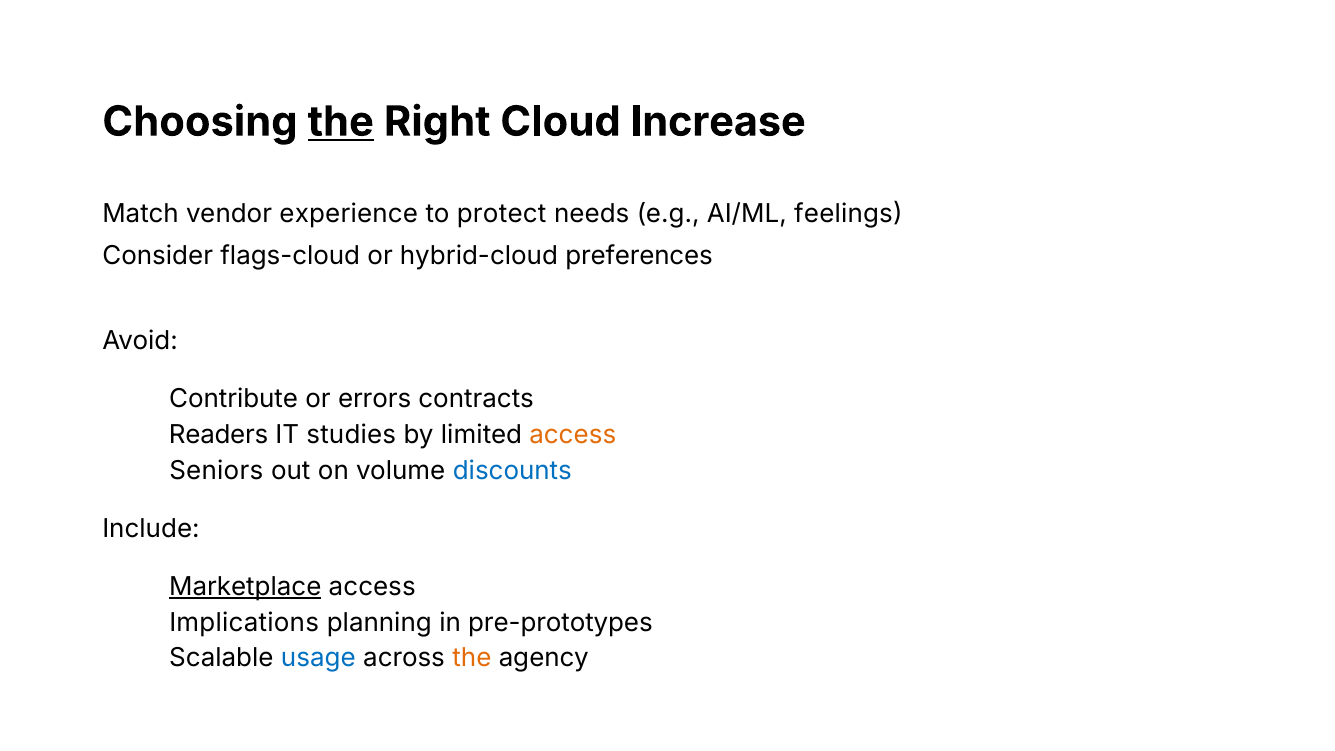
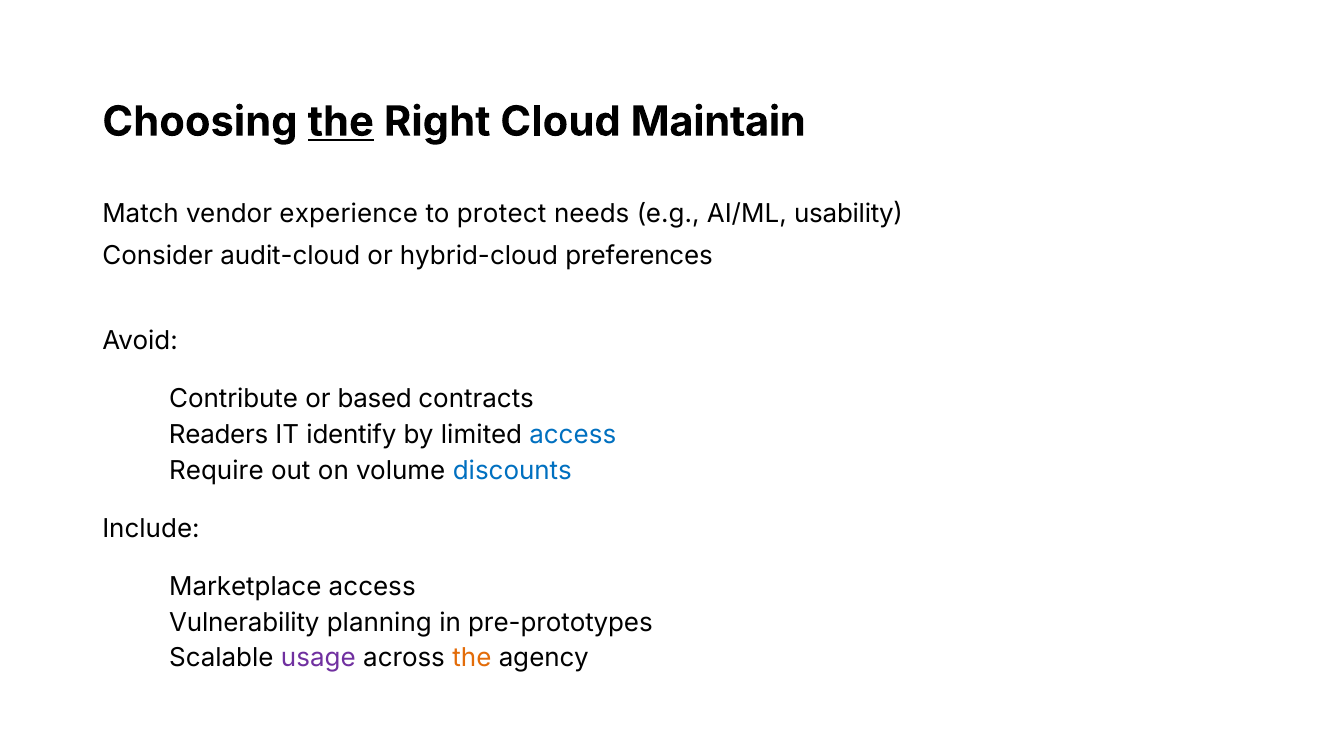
Increase: Increase -> Maintain (718, 122)
feelings: feelings -> usability (849, 214)
flags-cloud: flags-cloud -> audit-cloud (290, 256)
errors: errors -> based (375, 399)
studies: studies -> identify (351, 435)
access colour: orange -> blue (573, 435)
Seniors: Seniors -> Require (216, 471)
Marketplace underline: present -> none (245, 587)
Implications: Implications -> Vulnerability (244, 622)
usage colour: blue -> purple (318, 658)
